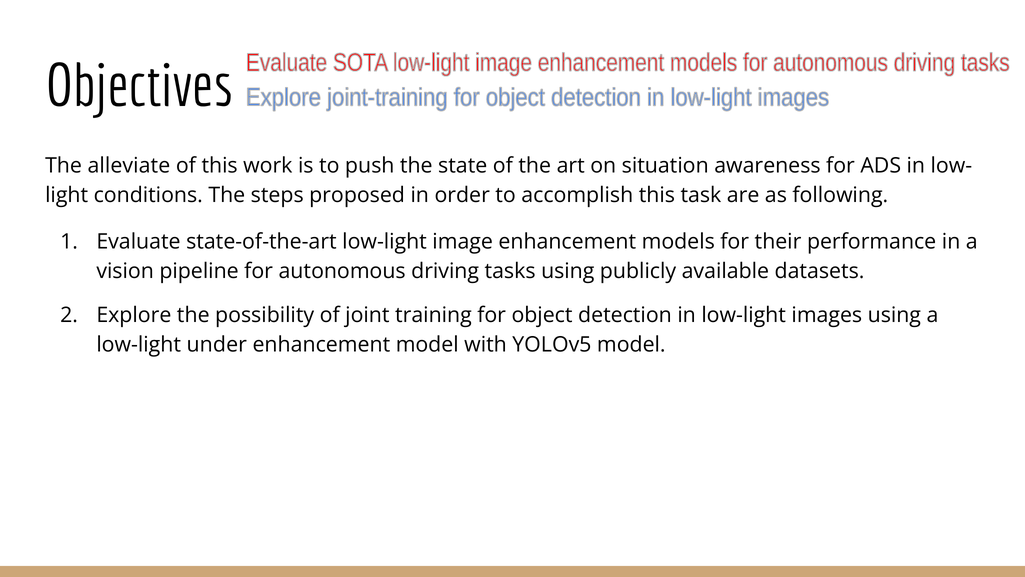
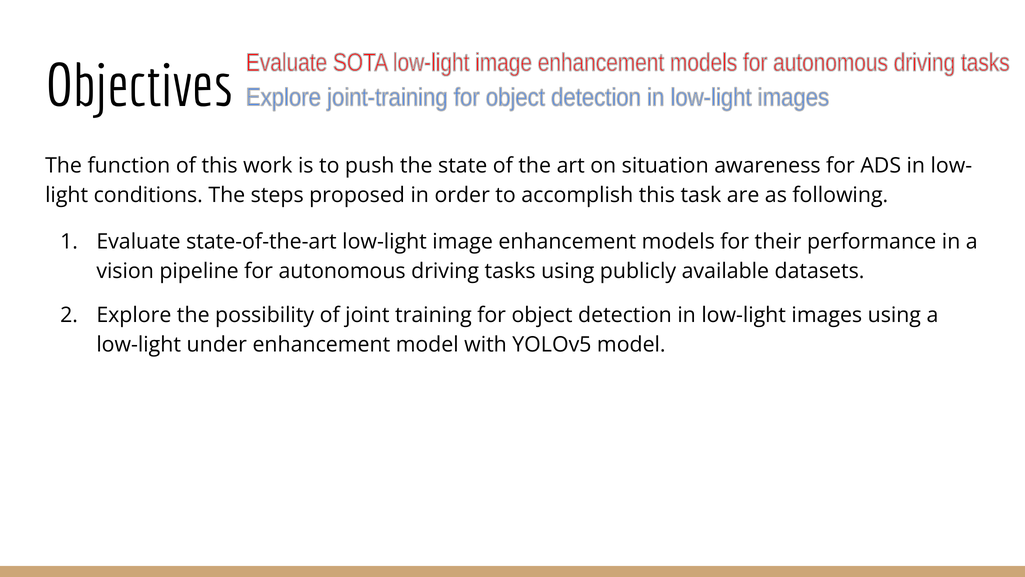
alleviate: alleviate -> function (129, 166)
